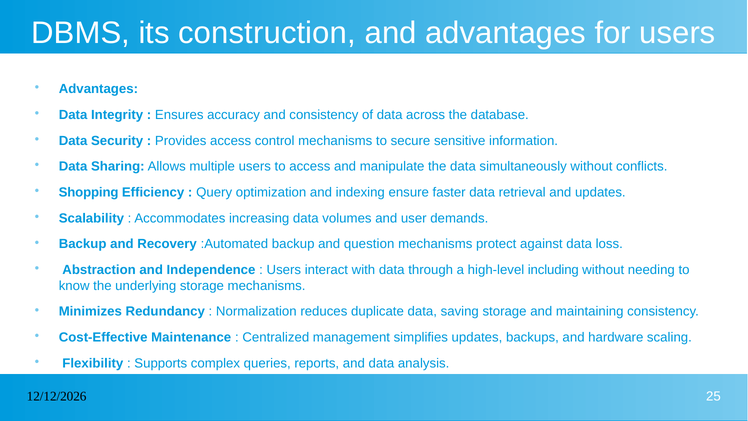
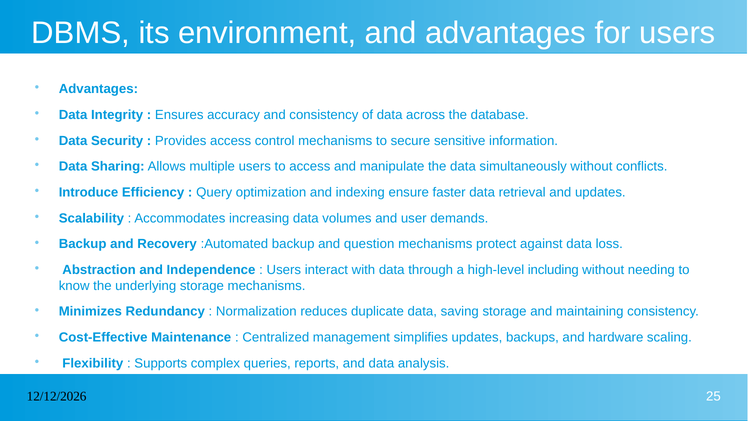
construction: construction -> environment (267, 33)
Shopping: Shopping -> Introduce (89, 192)
